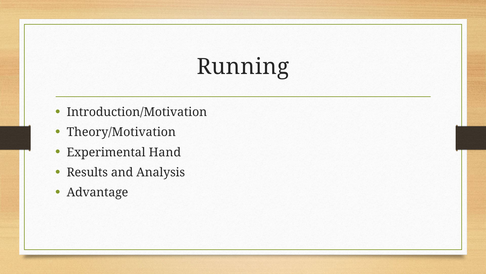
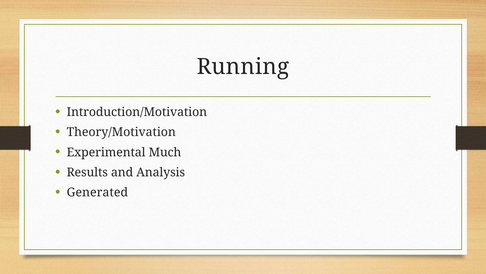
Hand: Hand -> Much (165, 152)
Advantage: Advantage -> Generated (97, 192)
